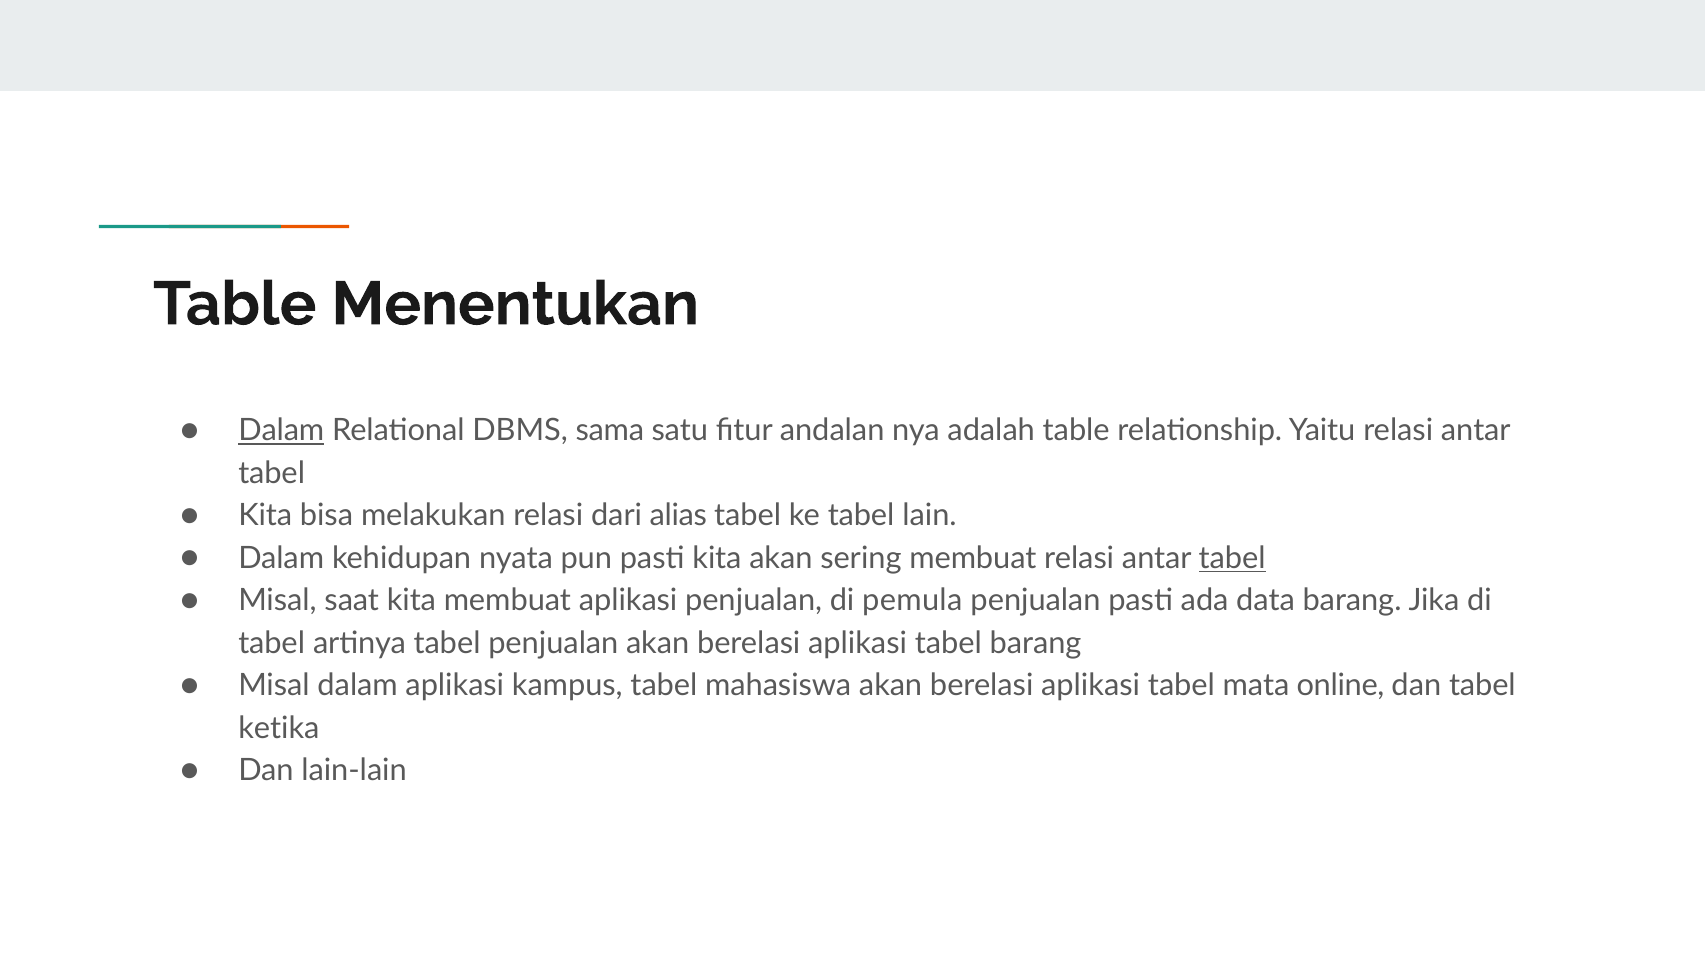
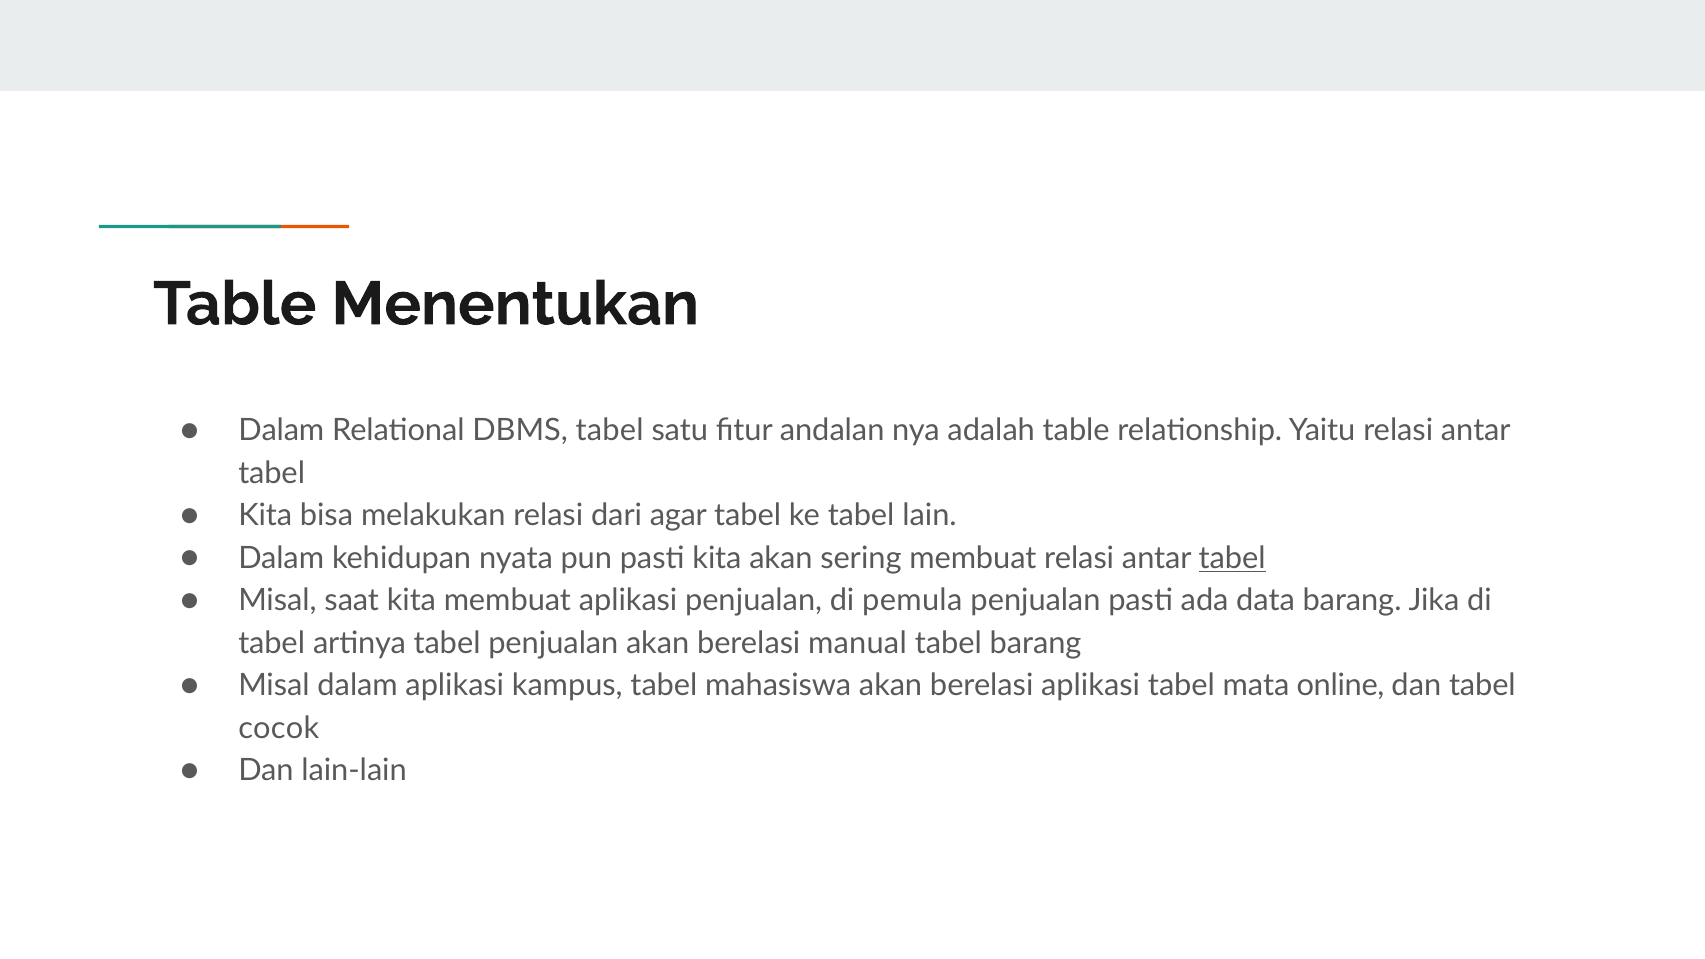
Dalam underline: present -> none (281, 431)
DBMS sama: sama -> tabel (610, 431)
alias: alias -> agar (678, 516)
penjualan akan berelasi aplikasi: aplikasi -> manual (857, 643)
ketika: ketika -> cocok (279, 728)
